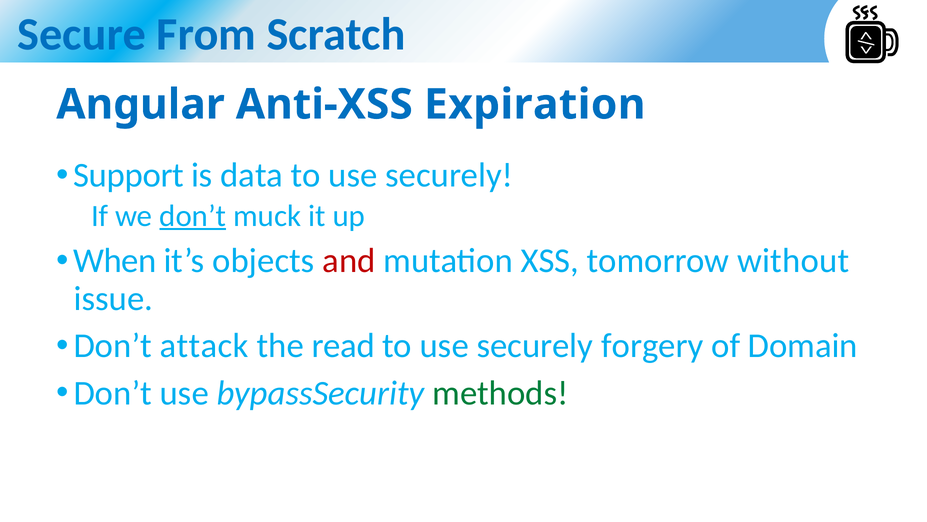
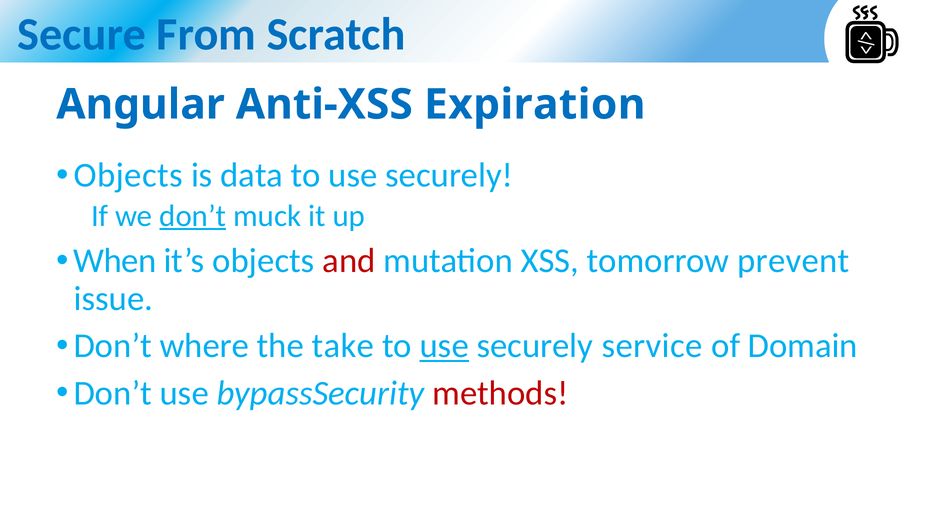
Support: Support -> Objects (128, 175)
without: without -> prevent (793, 261)
attack: attack -> where (204, 345)
read: read -> take (343, 345)
use underline: none -> present (444, 345)
forgery: forgery -> service (652, 345)
methods colour: green -> red (500, 393)
